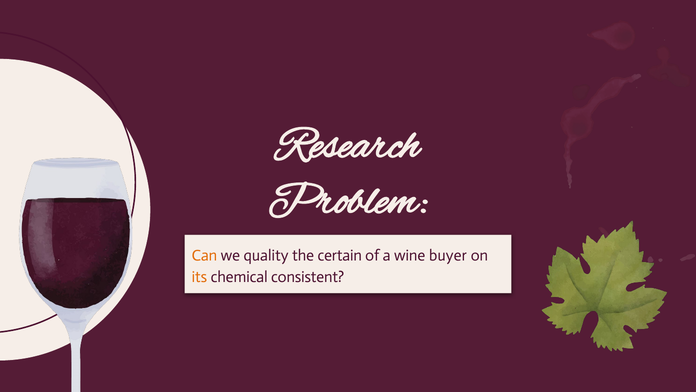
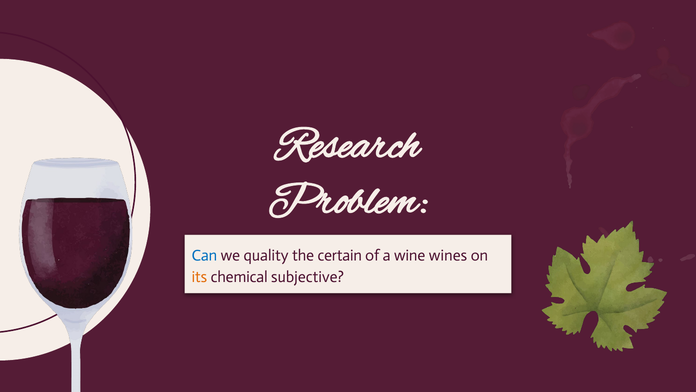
Can colour: orange -> blue (204, 255)
buyer: buyer -> wines (448, 255)
consistent: consistent -> subjective (308, 277)
